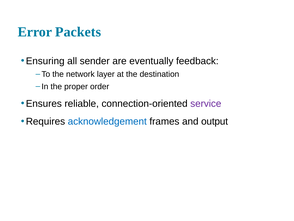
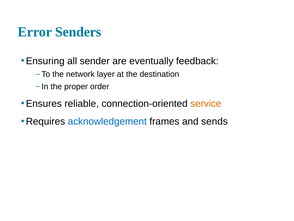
Packets: Packets -> Senders (78, 32)
service colour: purple -> orange (206, 103)
output: output -> sends (214, 121)
